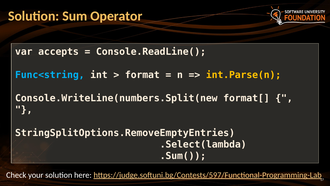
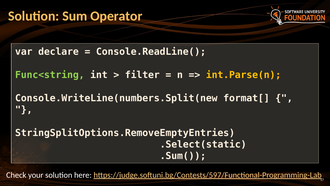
accepts: accepts -> declare (58, 52)
Func<string colour: light blue -> light green (50, 75)
format: format -> filter (142, 75)
.Select(lambda: .Select(lambda -> .Select(static (203, 144)
